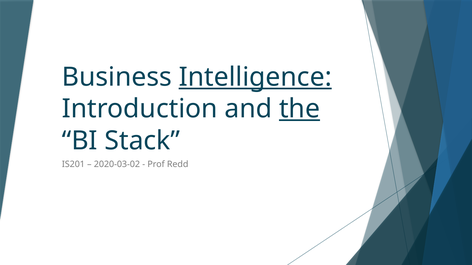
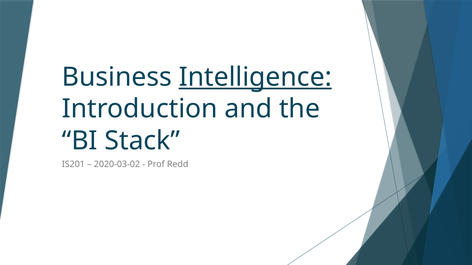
the underline: present -> none (300, 109)
